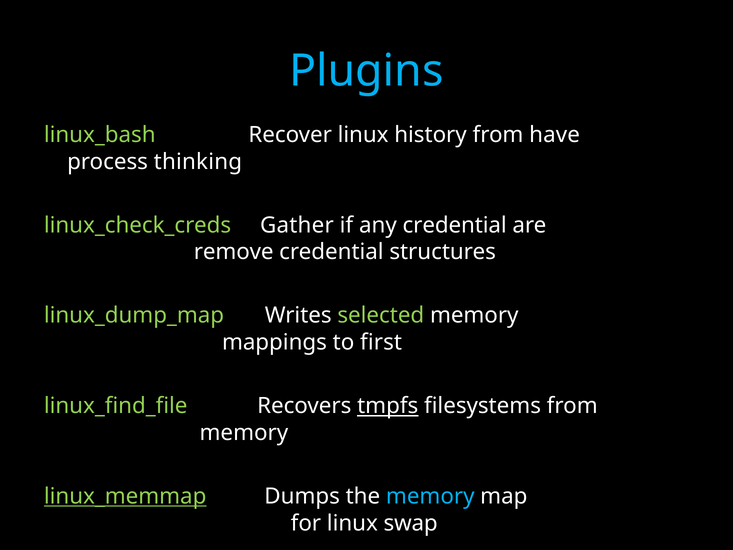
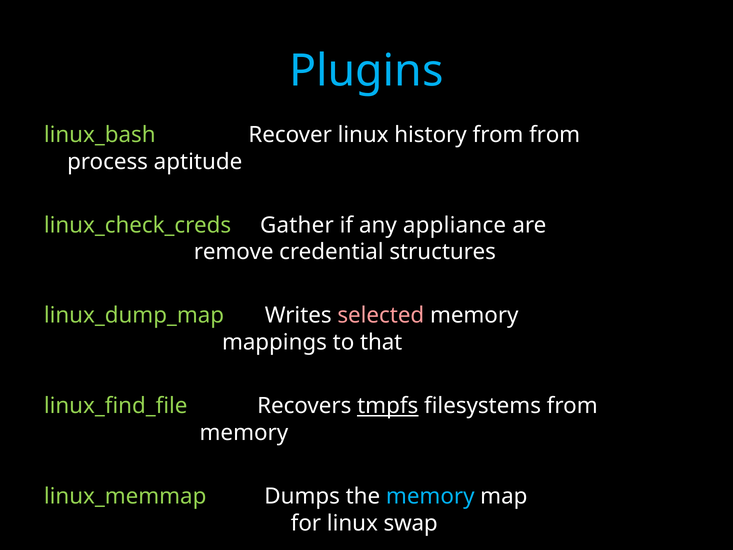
from have: have -> from (555, 135)
thinking: thinking -> aptitude (198, 162)
any credential: credential -> appliance (454, 225)
selected colour: light green -> pink (381, 315)
first: first -> that (381, 342)
linux_memmap underline: present -> none (125, 496)
